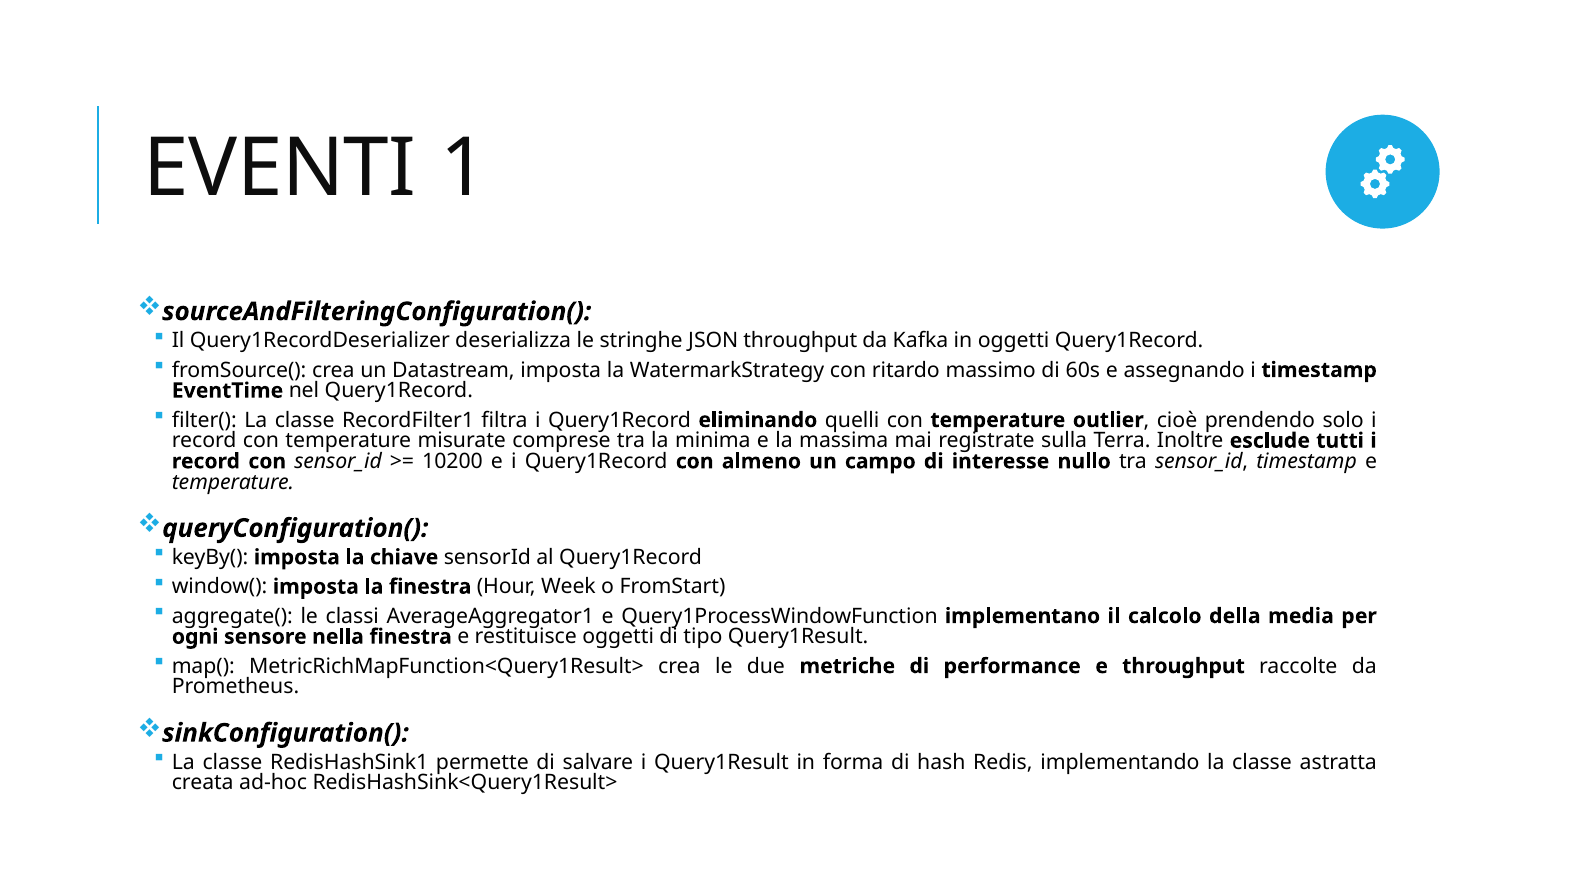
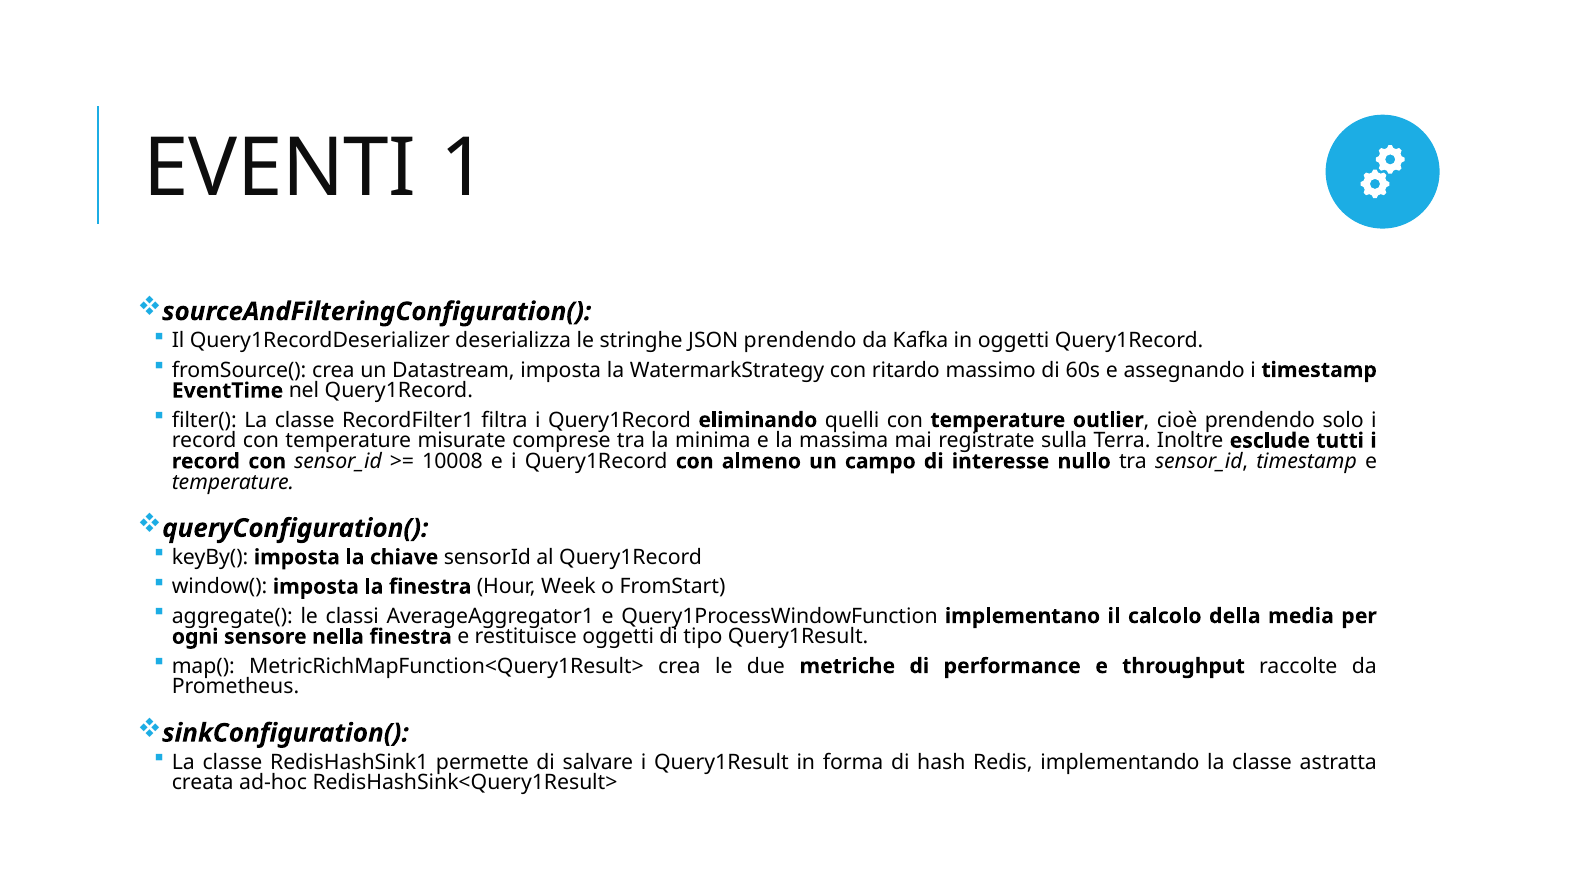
JSON throughput: throughput -> prendendo (800, 341)
10200: 10200 -> 10008 (453, 462)
